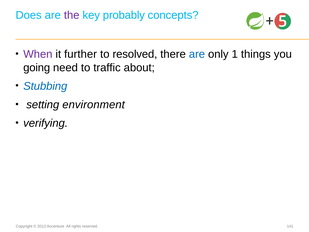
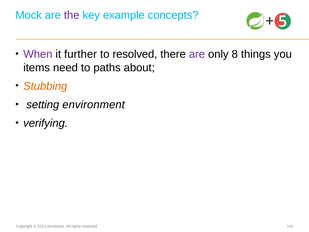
Does: Does -> Mock (29, 15)
probably: probably -> example (124, 15)
are colour: blue -> purple (197, 54)
1: 1 -> 8 (235, 54)
going: going -> items (37, 68)
traffic: traffic -> paths (107, 68)
Stubbing colour: blue -> orange (45, 86)
